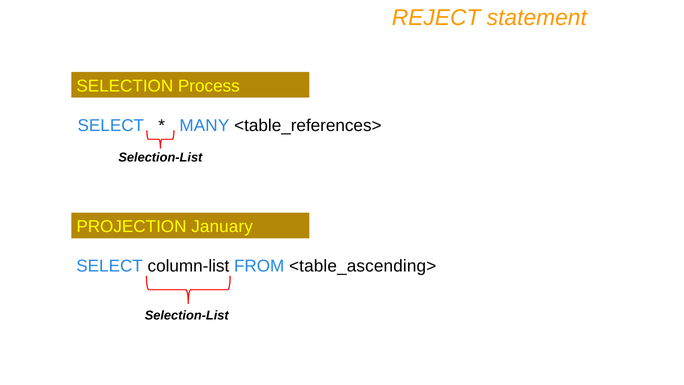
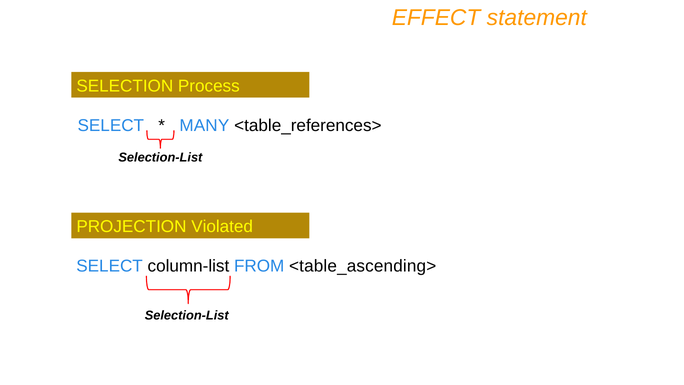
REJECT: REJECT -> EFFECT (436, 18)
January: January -> Violated (222, 227)
